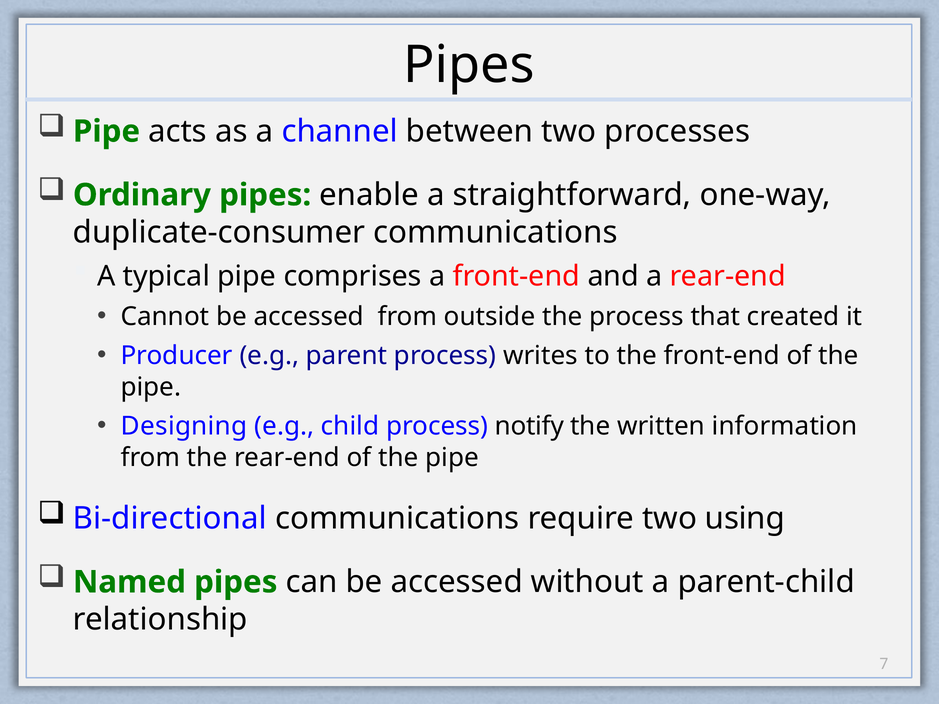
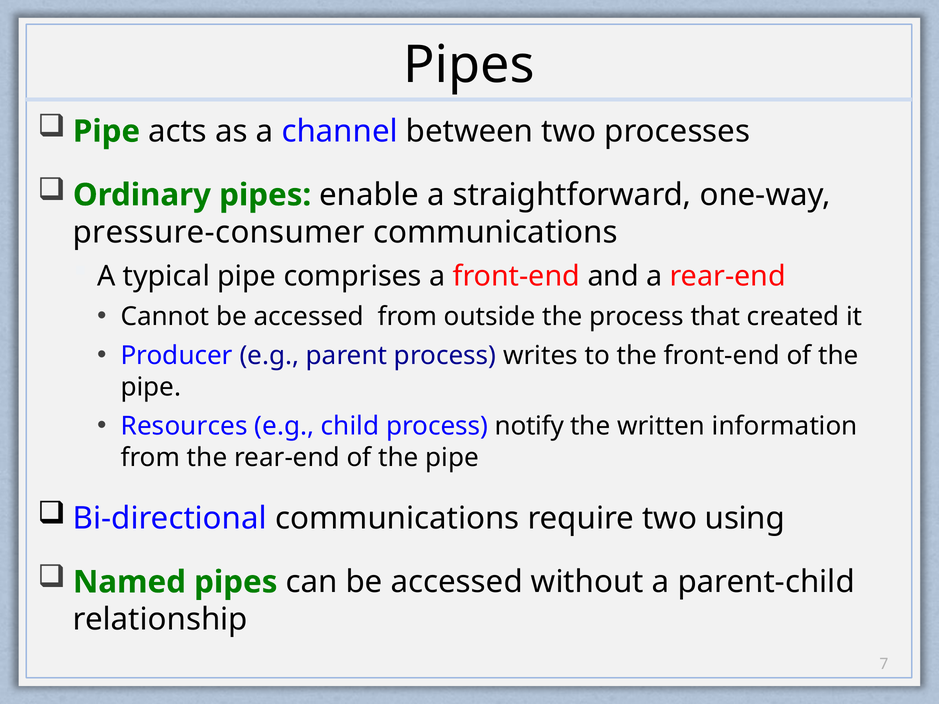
duplicate-consumer: duplicate-consumer -> pressure-consumer (219, 233)
Designing: Designing -> Resources (184, 426)
